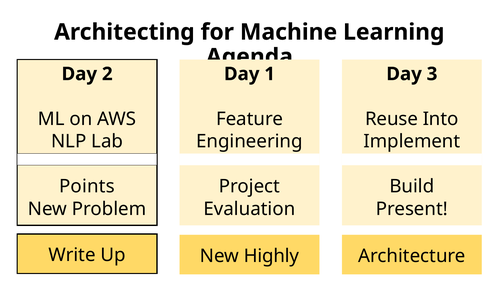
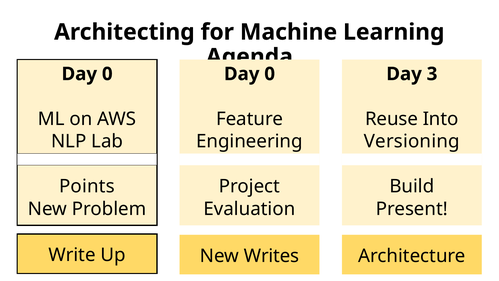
2: 2 -> 0 (107, 74)
1: 1 -> 0 (270, 74)
Implement: Implement -> Versioning (412, 141)
Highly: Highly -> Writes (272, 256)
